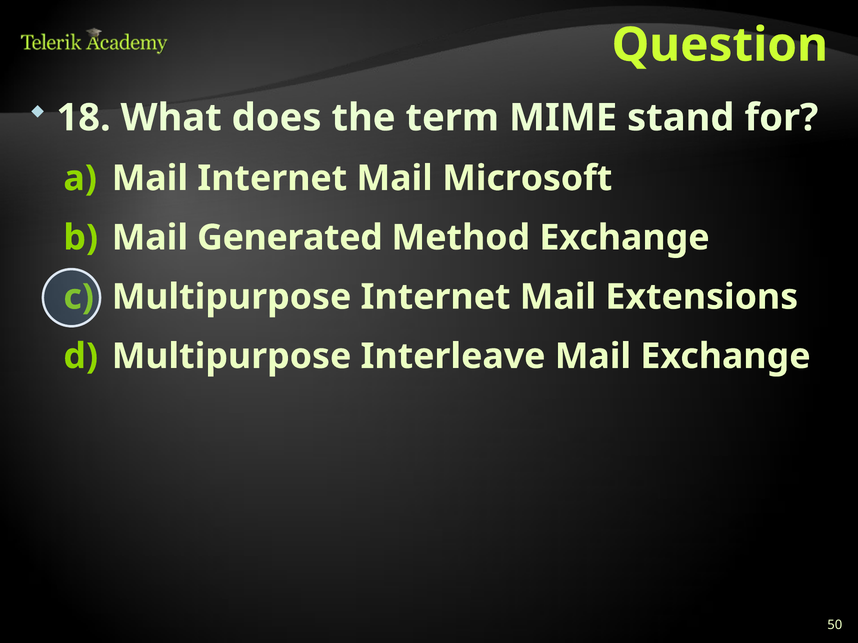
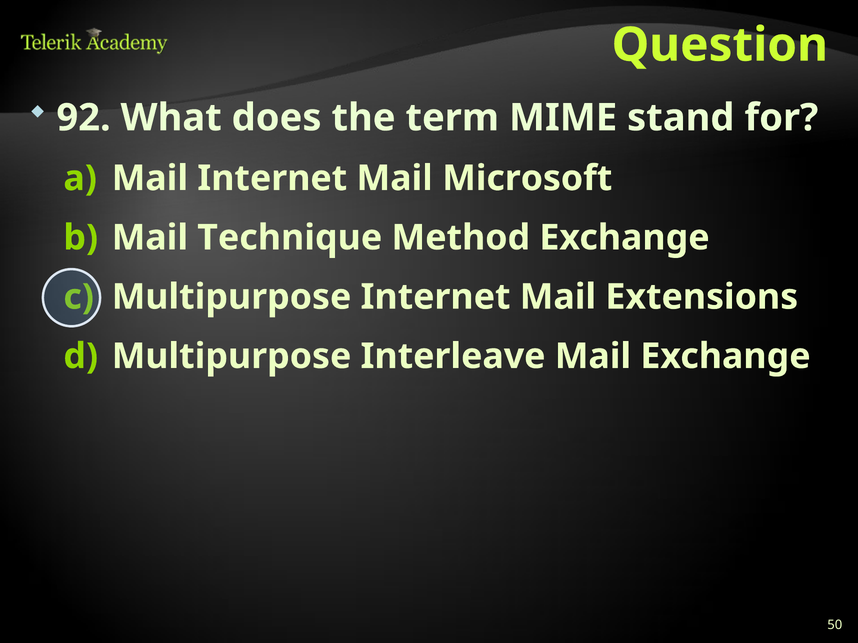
18: 18 -> 92 (84, 118)
Generated: Generated -> Technique (290, 238)
